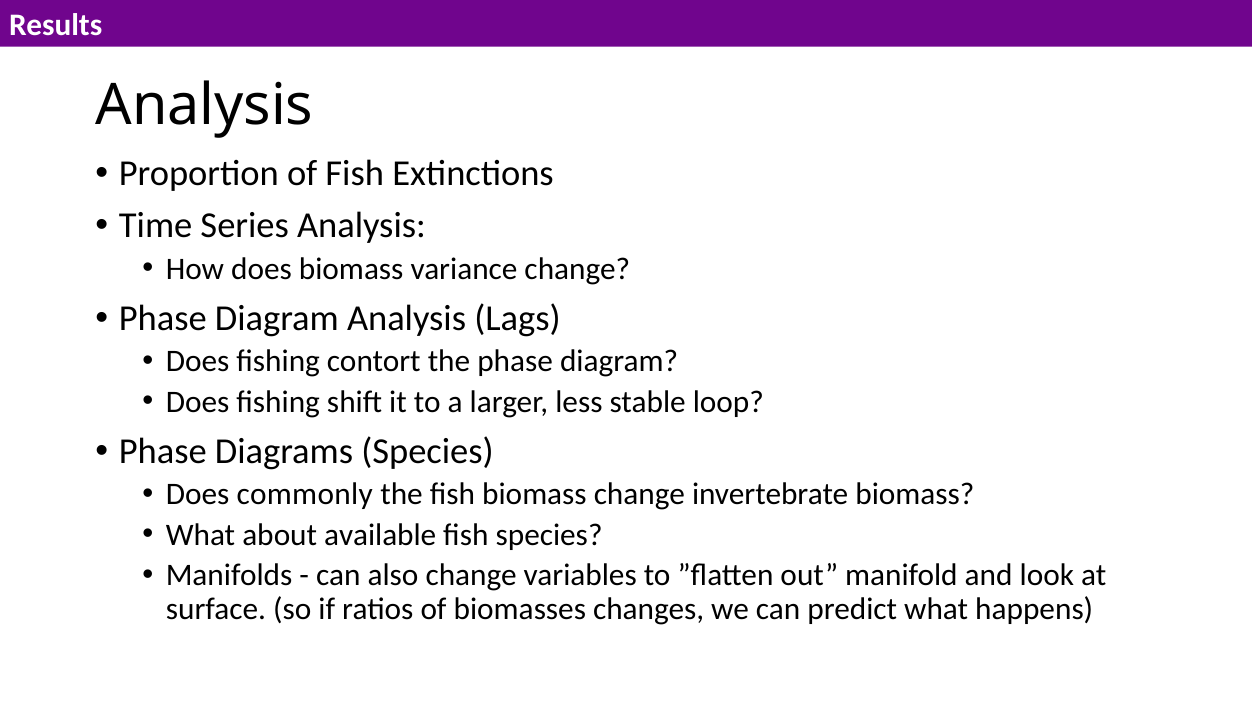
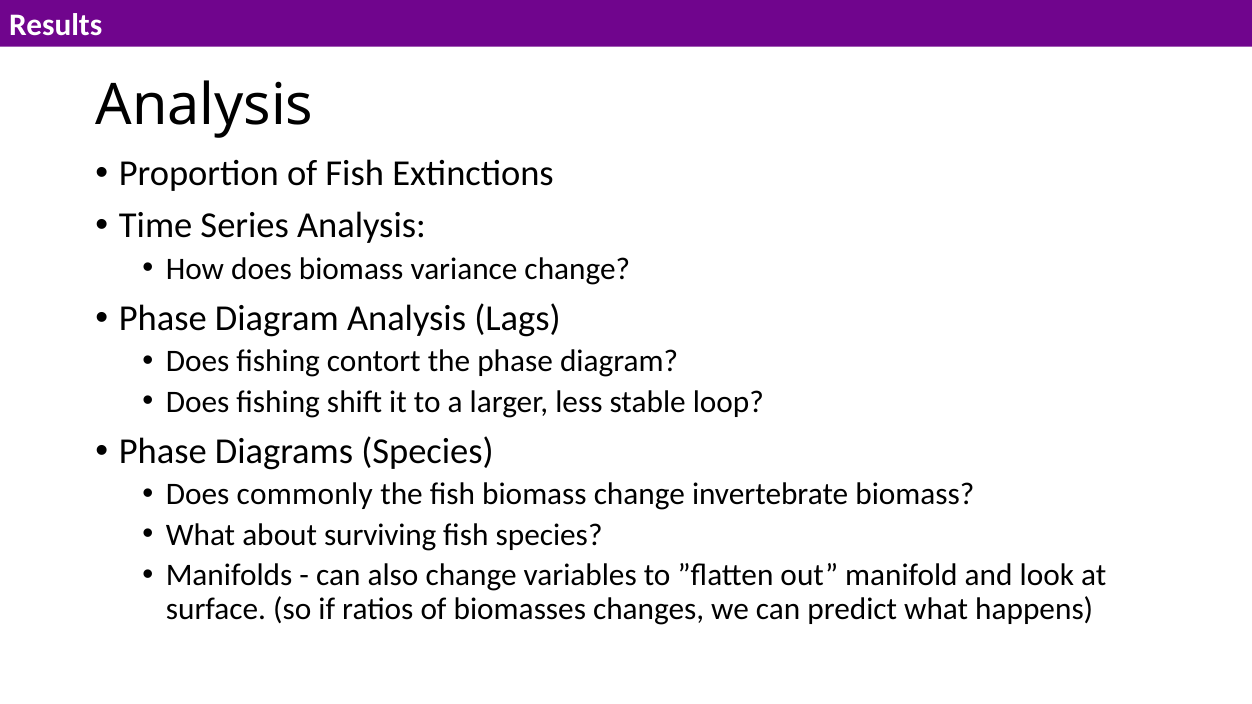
available: available -> surviving (380, 535)
